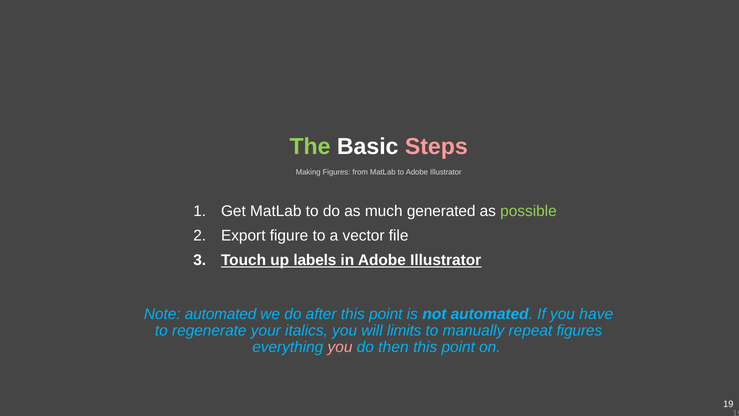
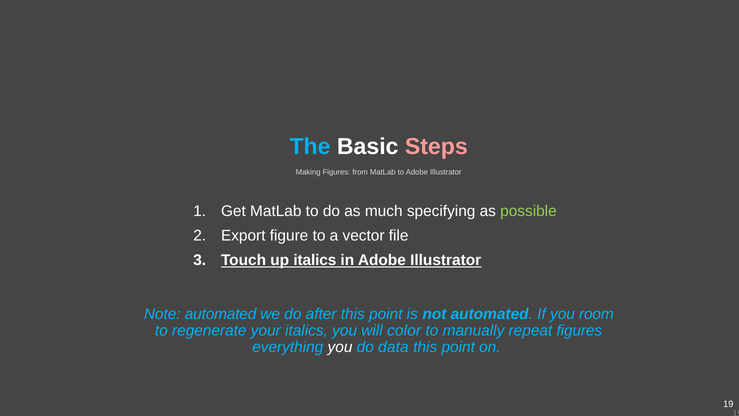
The colour: light green -> light blue (310, 146)
generated: generated -> specifying (441, 211)
up labels: labels -> italics (315, 260)
have: have -> room (596, 314)
limits: limits -> color (404, 330)
you colour: pink -> white (340, 347)
then: then -> data (393, 347)
